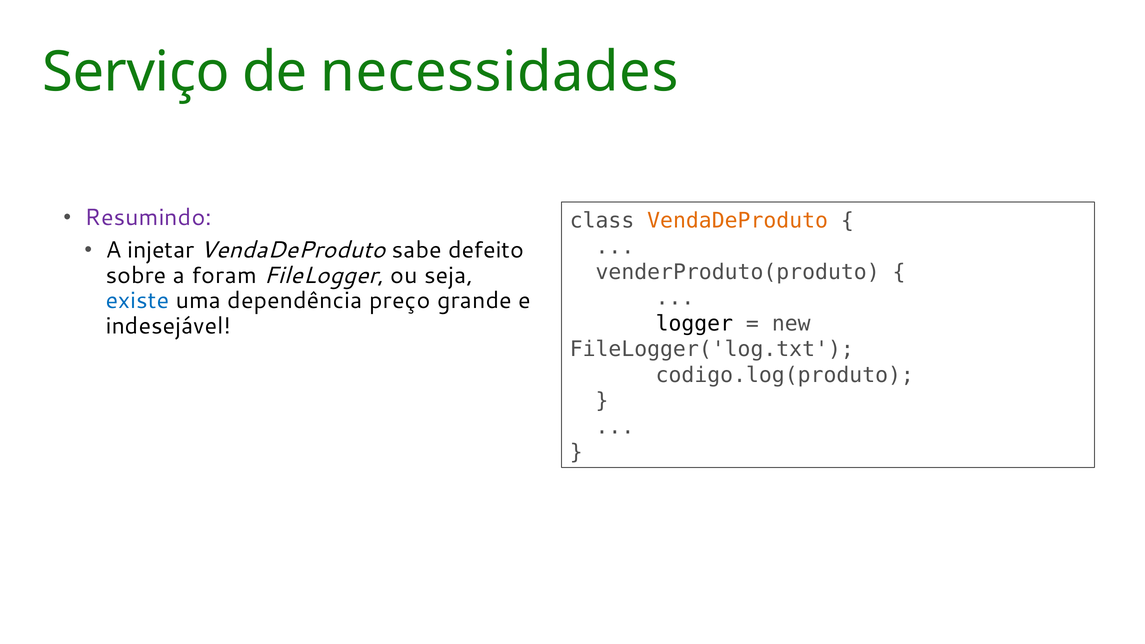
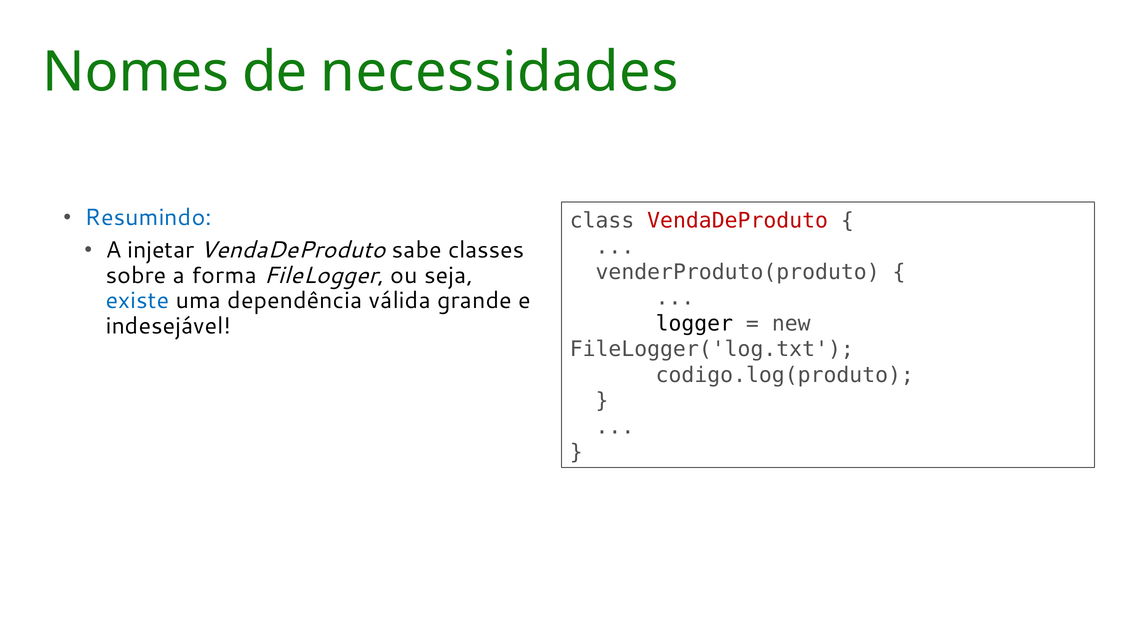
Serviço: Serviço -> Nomes (136, 72)
Resumindo colour: purple -> blue (148, 218)
VendaDeProduto colour: orange -> red (738, 221)
defeito: defeito -> classes (486, 250)
foram: foram -> forma (224, 275)
preço: preço -> válida (400, 301)
